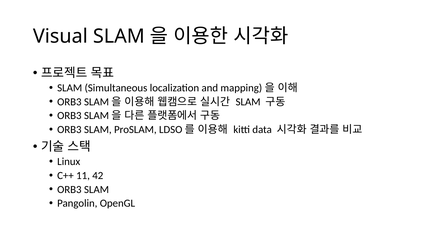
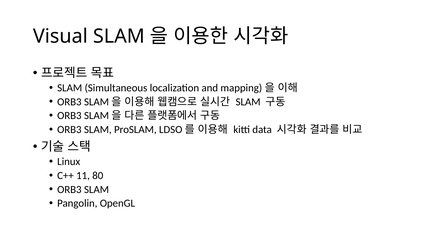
42: 42 -> 80 (98, 176)
